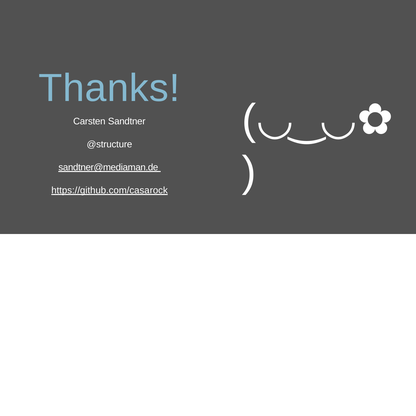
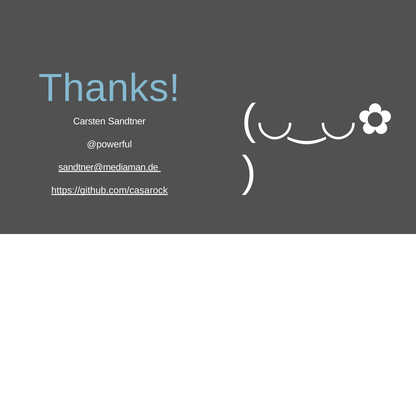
@structure: @structure -> @powerful (109, 144)
